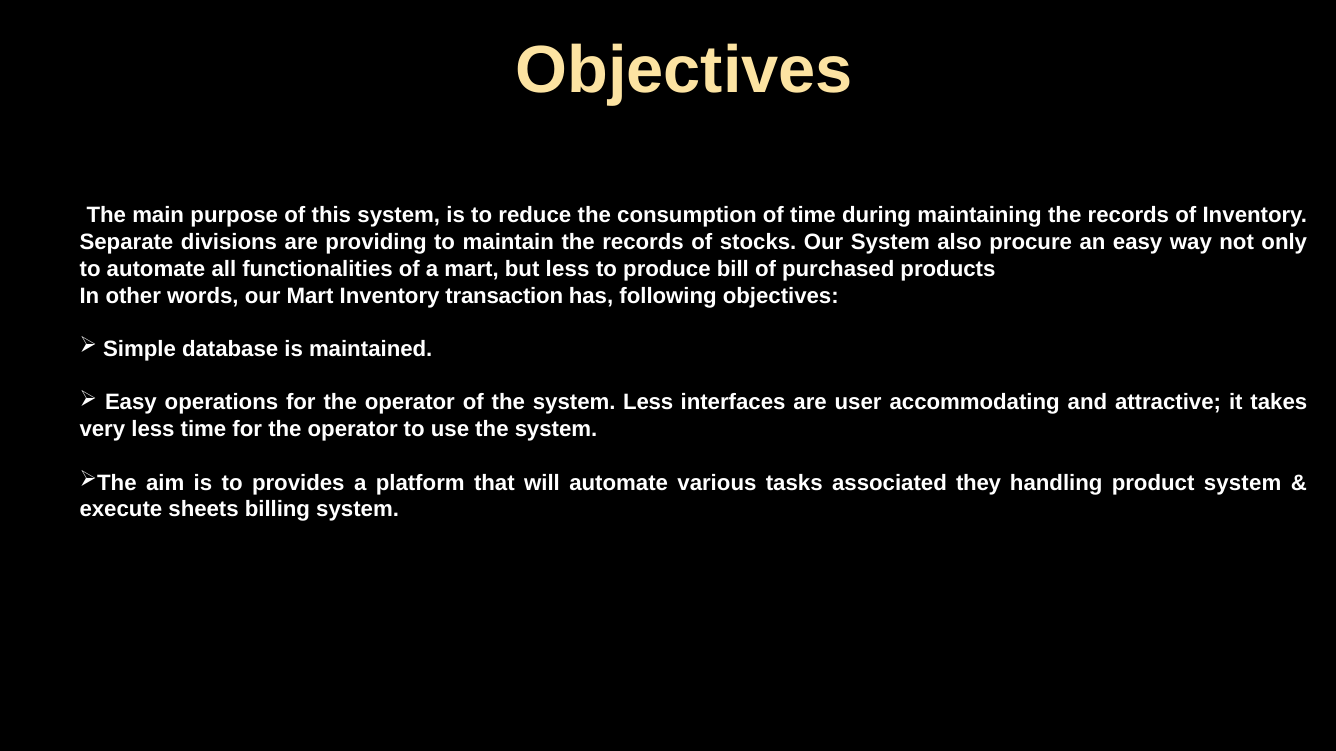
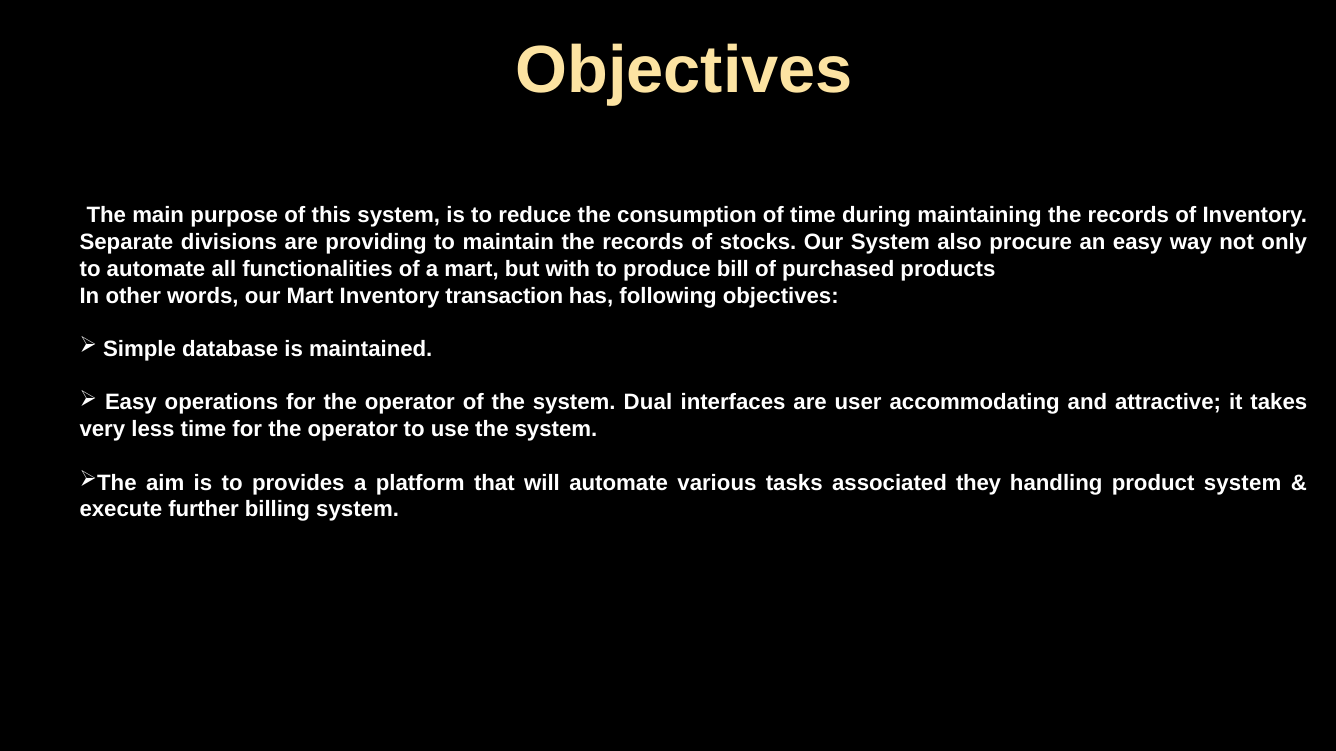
but less: less -> with (568, 269)
system Less: Less -> Dual (648, 403)
sheets: sheets -> further (204, 510)
